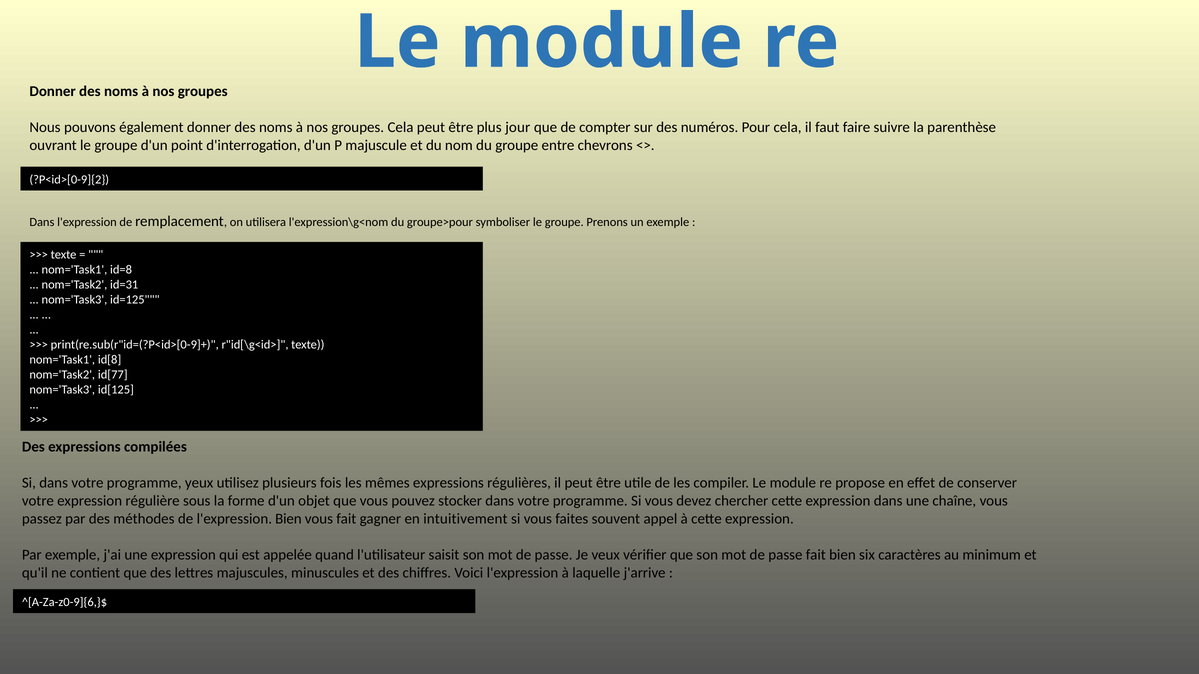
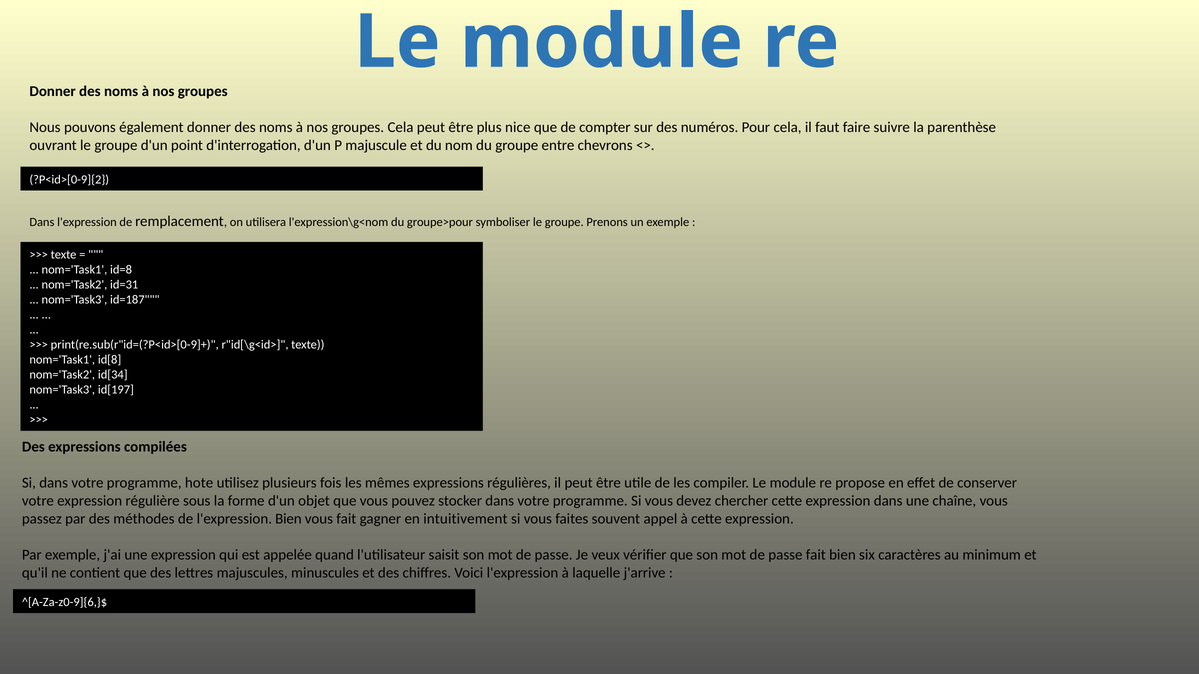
jour: jour -> nice (518, 127)
id=125: id=125 -> id=187 (135, 300)
id[77: id[77 -> id[34 (113, 375)
id[125: id[125 -> id[197 (116, 390)
yeux: yeux -> hote (199, 483)
